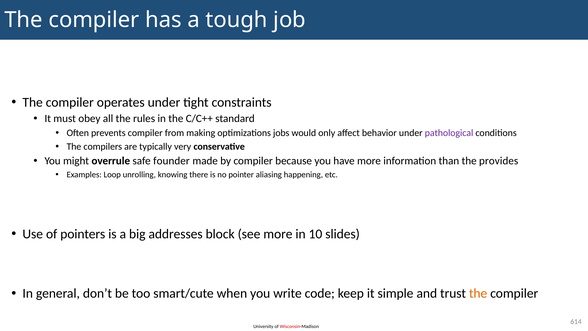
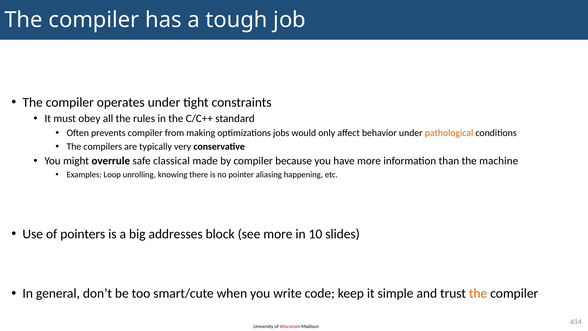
pathological colour: purple -> orange (449, 133)
founder: founder -> classical (171, 161)
provides: provides -> machine (499, 161)
